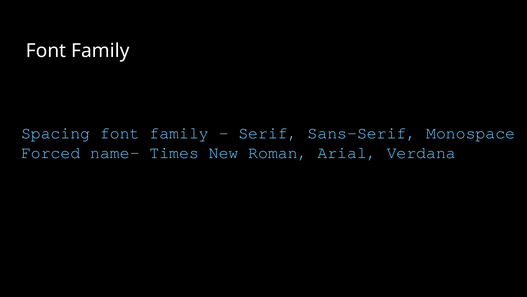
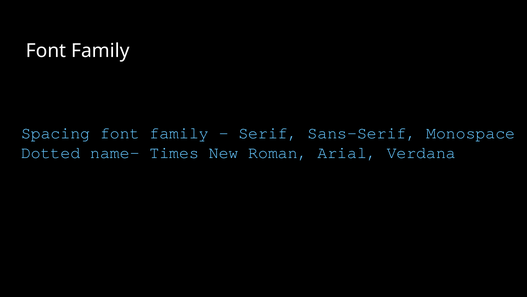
Forced: Forced -> Dotted (51, 152)
